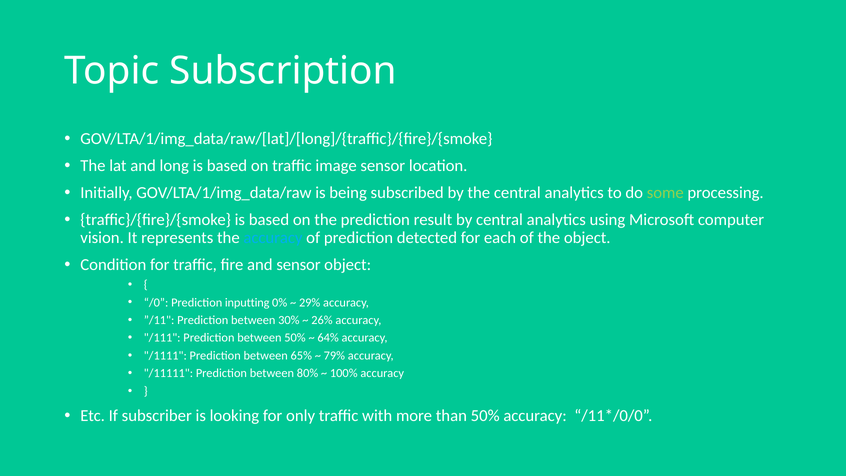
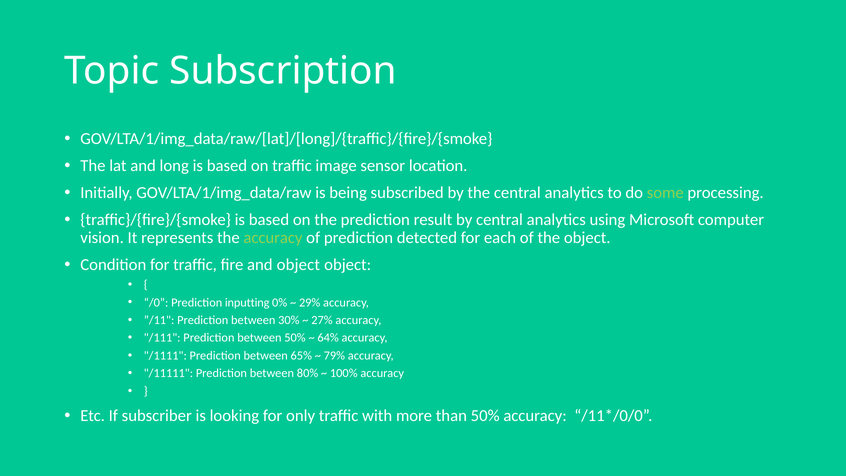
accuracy colour: light blue -> light green (273, 238)
and sensor: sensor -> object (298, 264)
26%: 26% -> 27% (322, 320)
